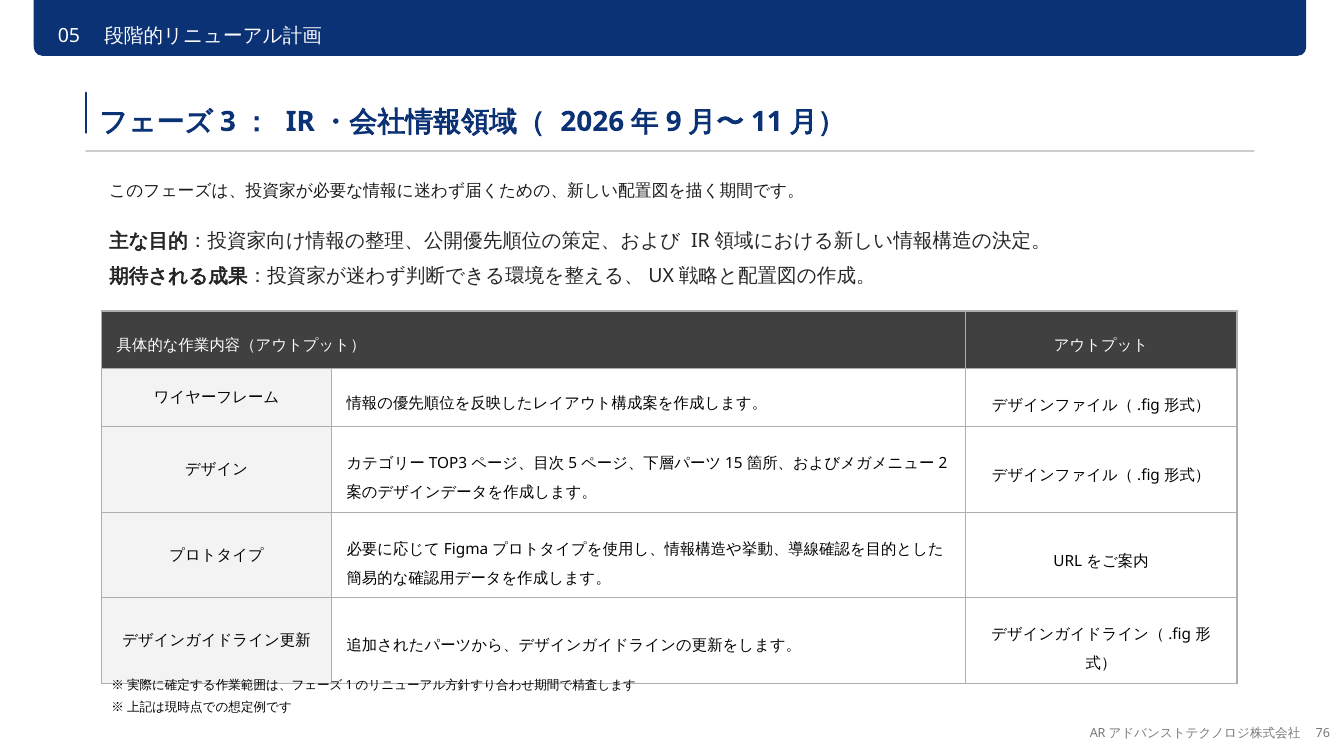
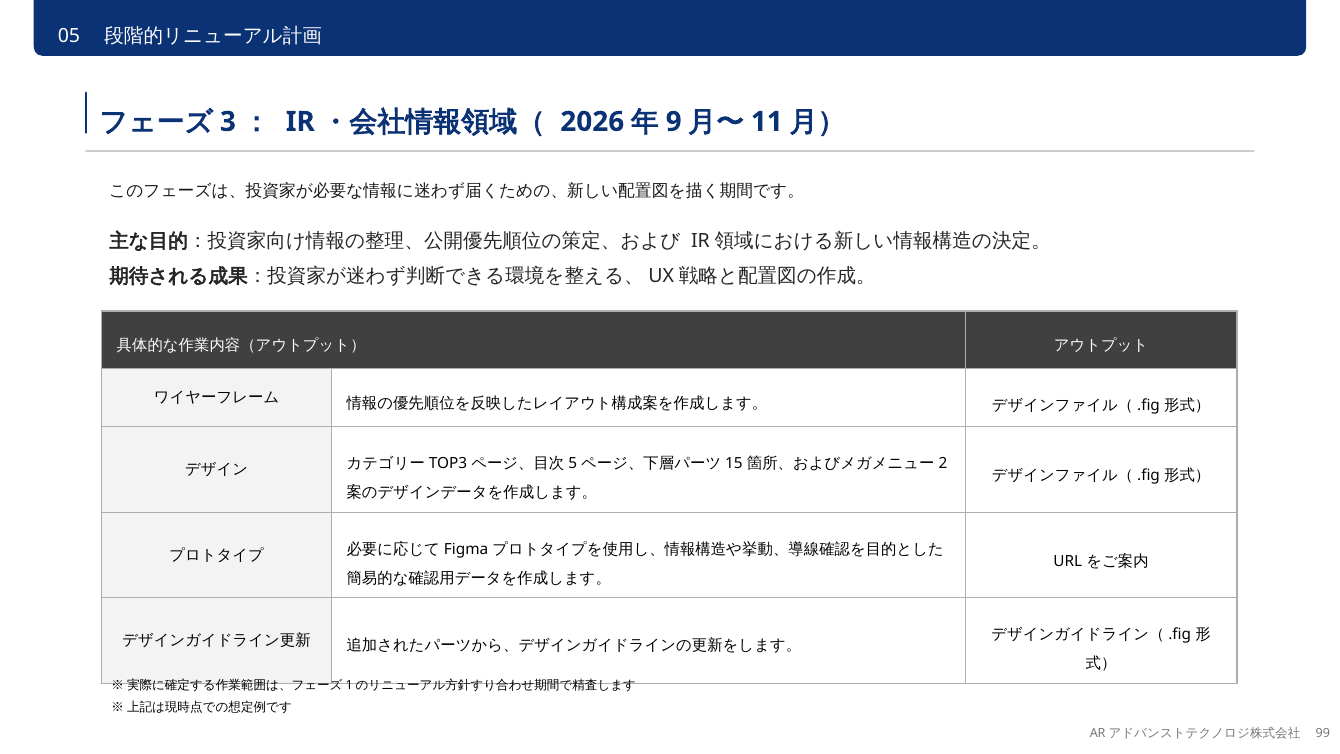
76: 76 -> 99 (1323, 734)
